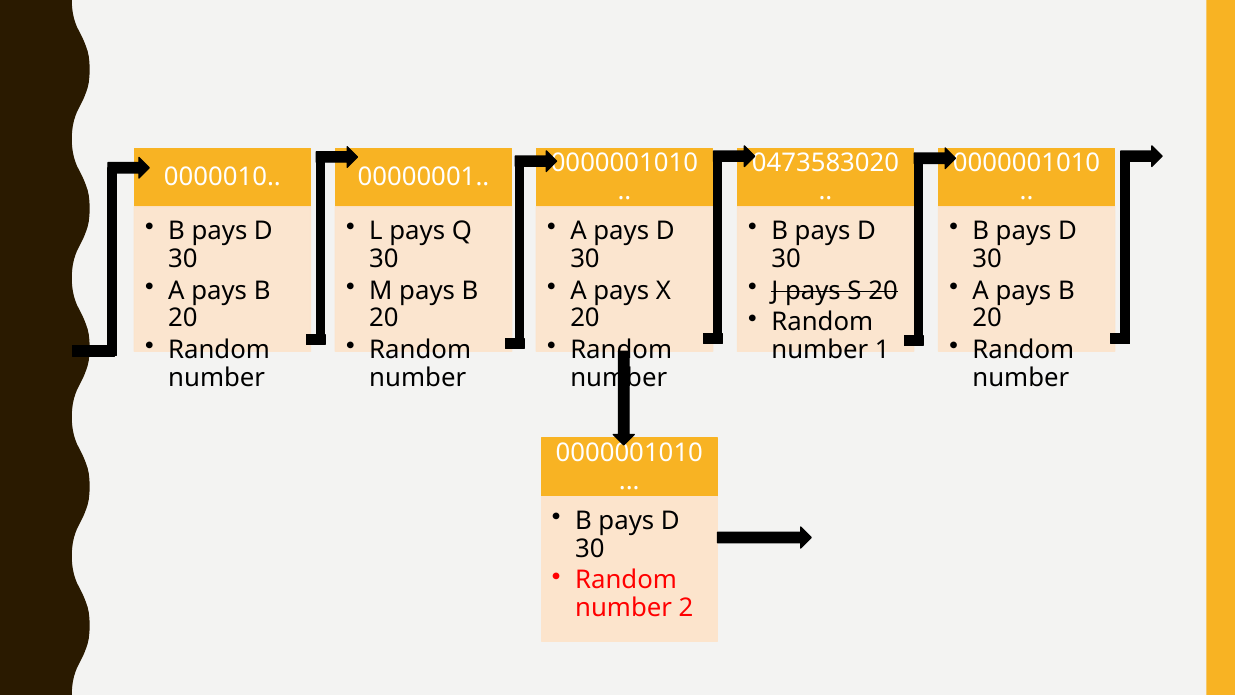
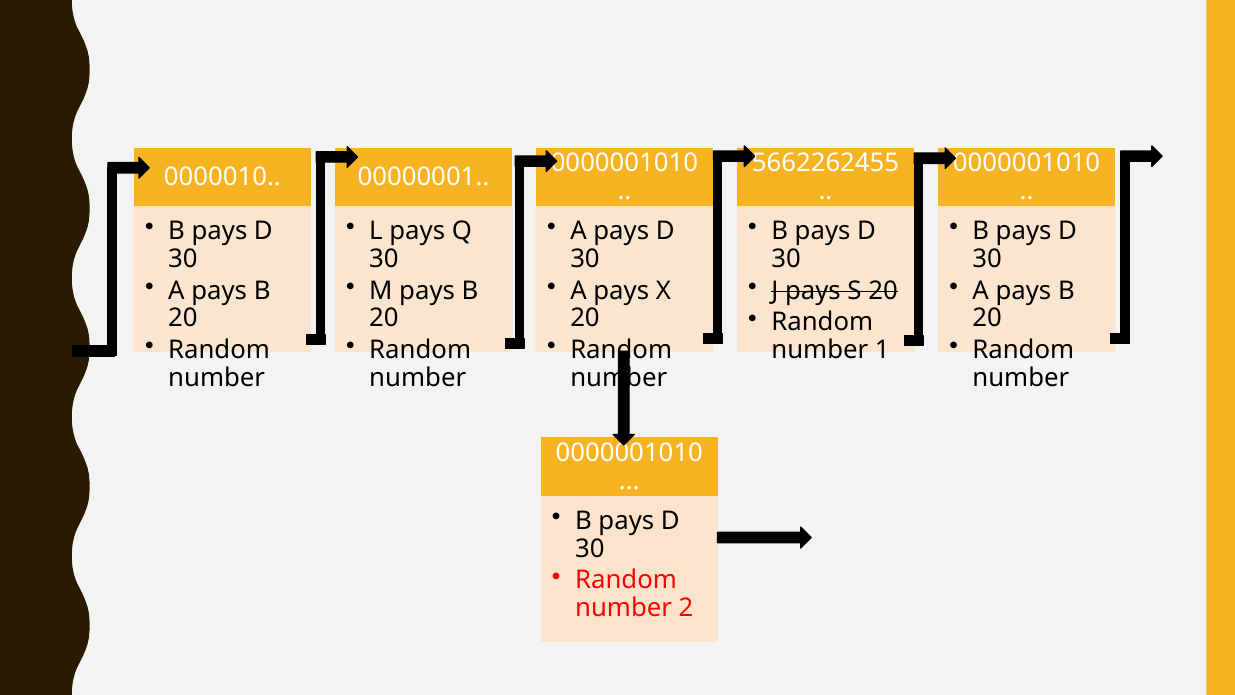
0473583020: 0473583020 -> 5662262455 (826, 163)
